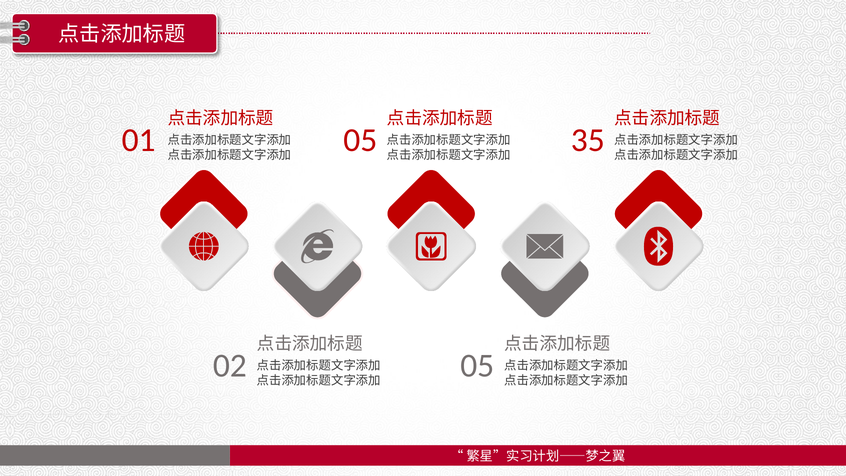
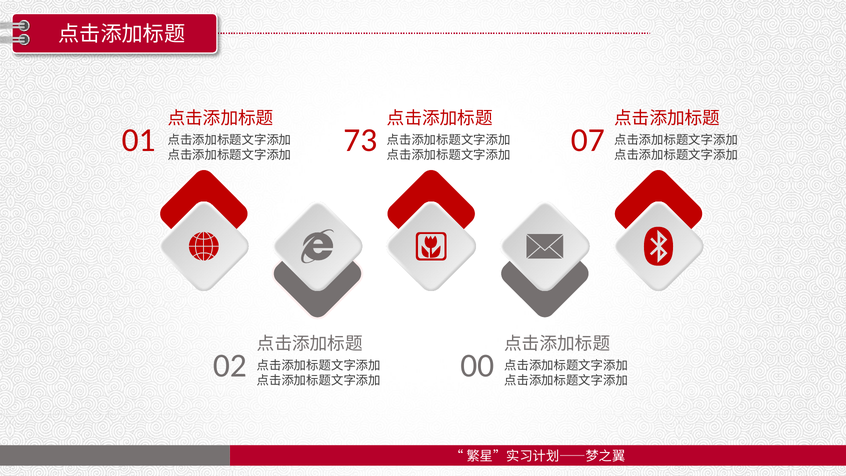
05: 05 -> 73 (360, 140)
35: 35 -> 07 (588, 140)
05: 05 -> 00 (477, 366)
